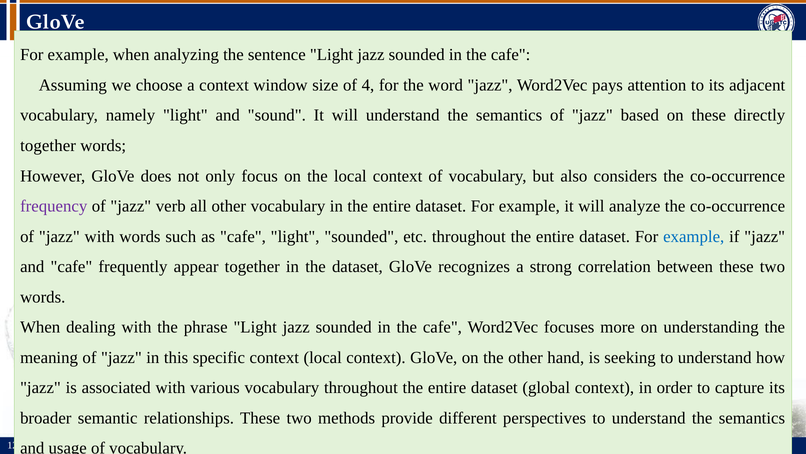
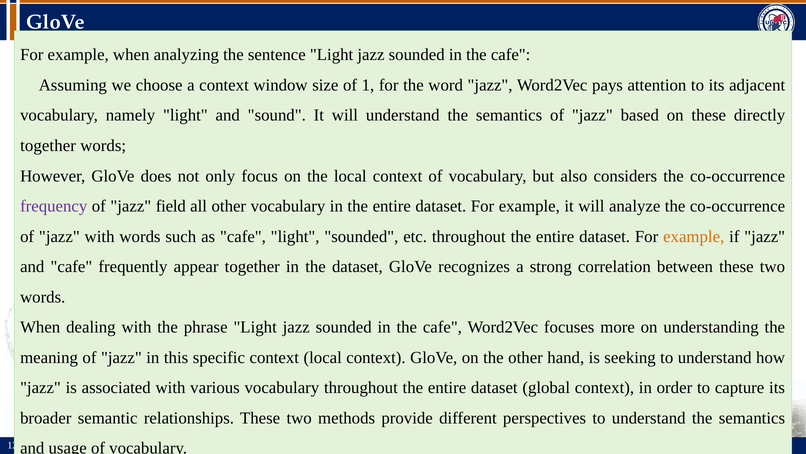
4: 4 -> 1 (368, 85)
verb: verb -> field (171, 206)
example colour: blue -> orange (694, 236)
